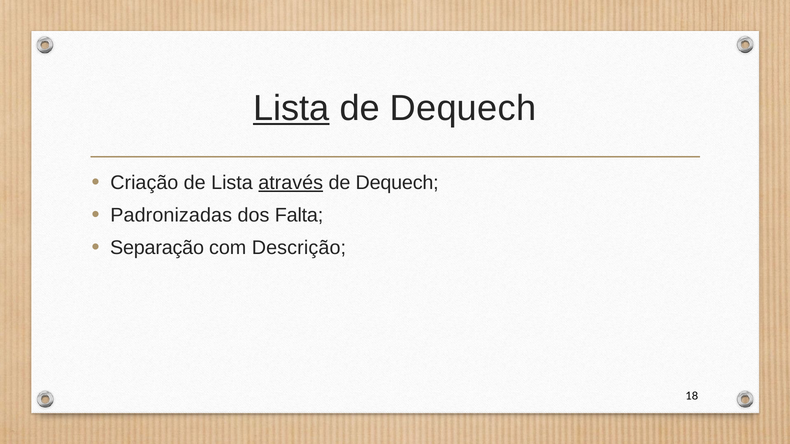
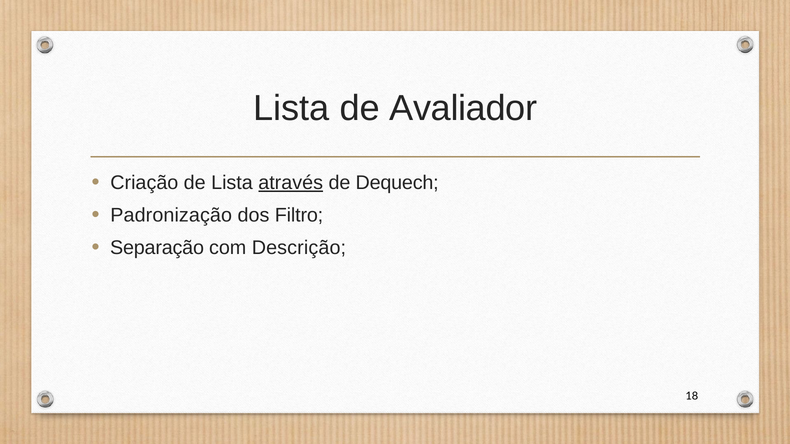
Lista underline: present -> none (291, 108)
Dequech: Dequech -> Avaliador (463, 108)
Padronizadas: Padronizadas -> Padronização (171, 215)
Falta: Falta -> Filtro (299, 215)
